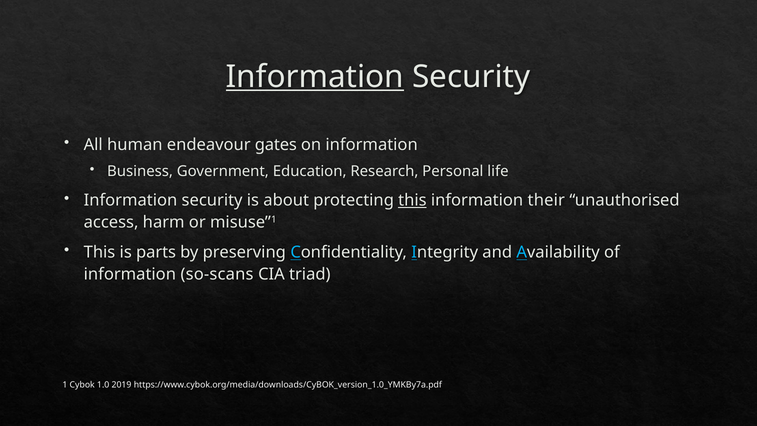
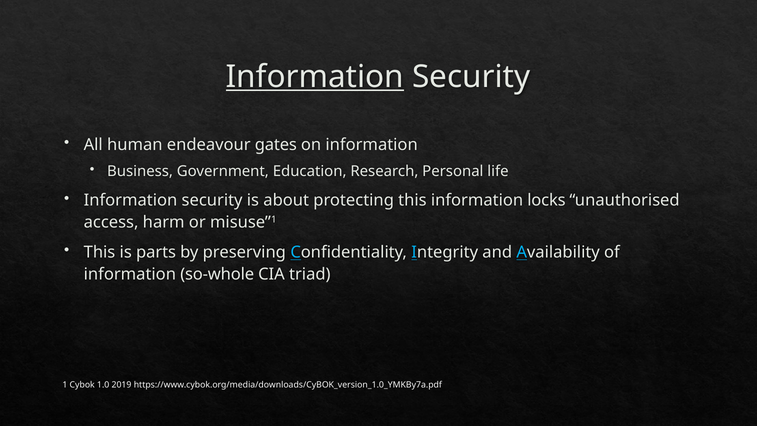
this underline: present -> none (412, 200)
their: their -> locks (546, 200)
so-scans: so-scans -> so-whole (217, 274)
